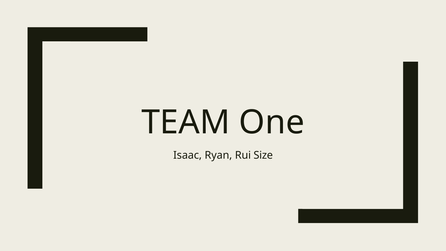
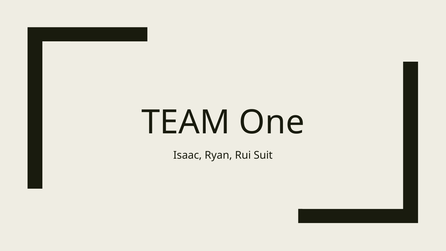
Size: Size -> Suit (263, 155)
